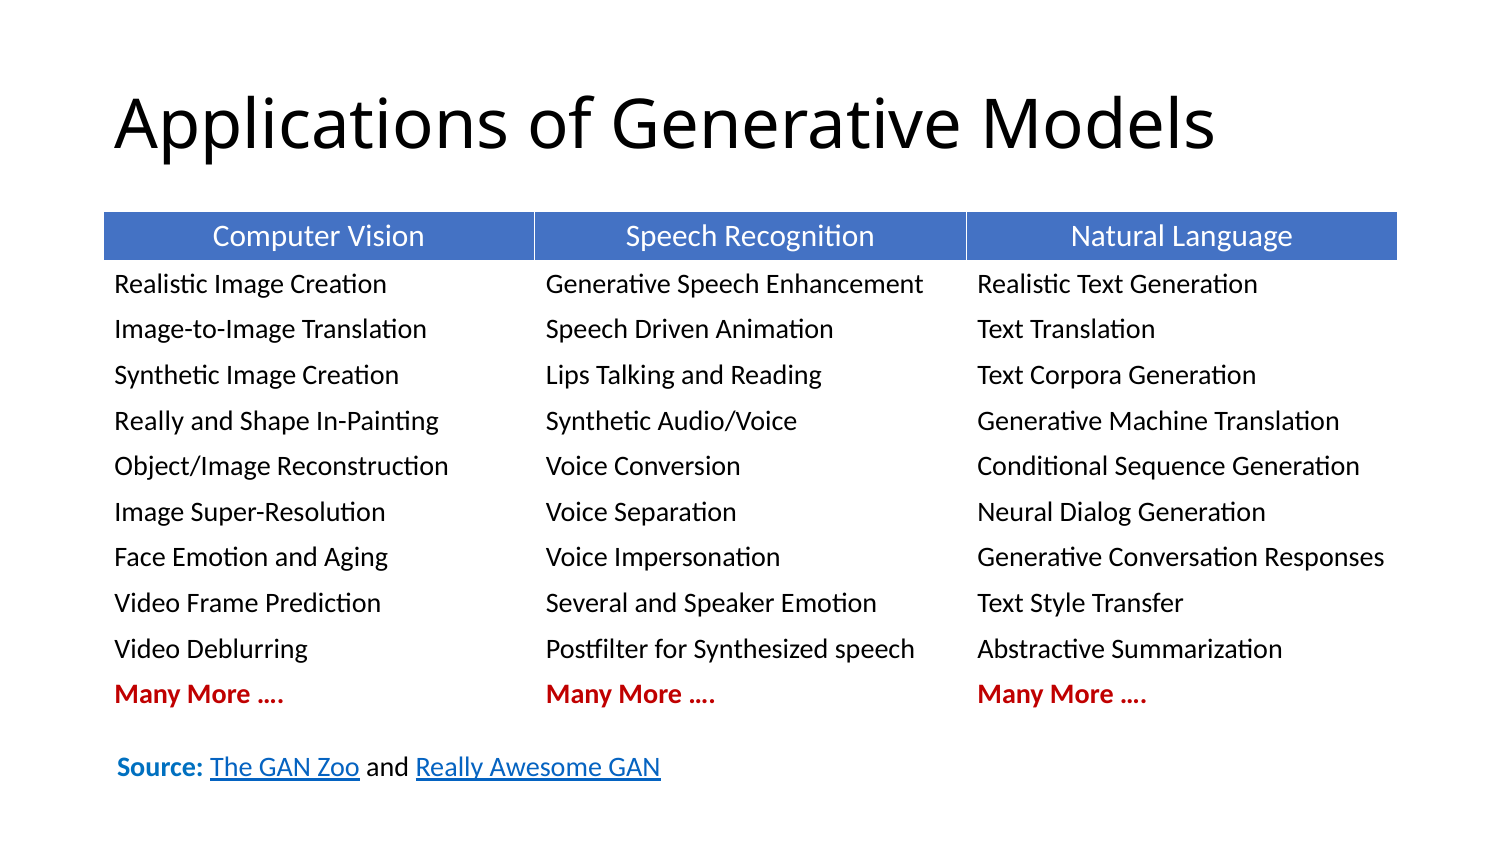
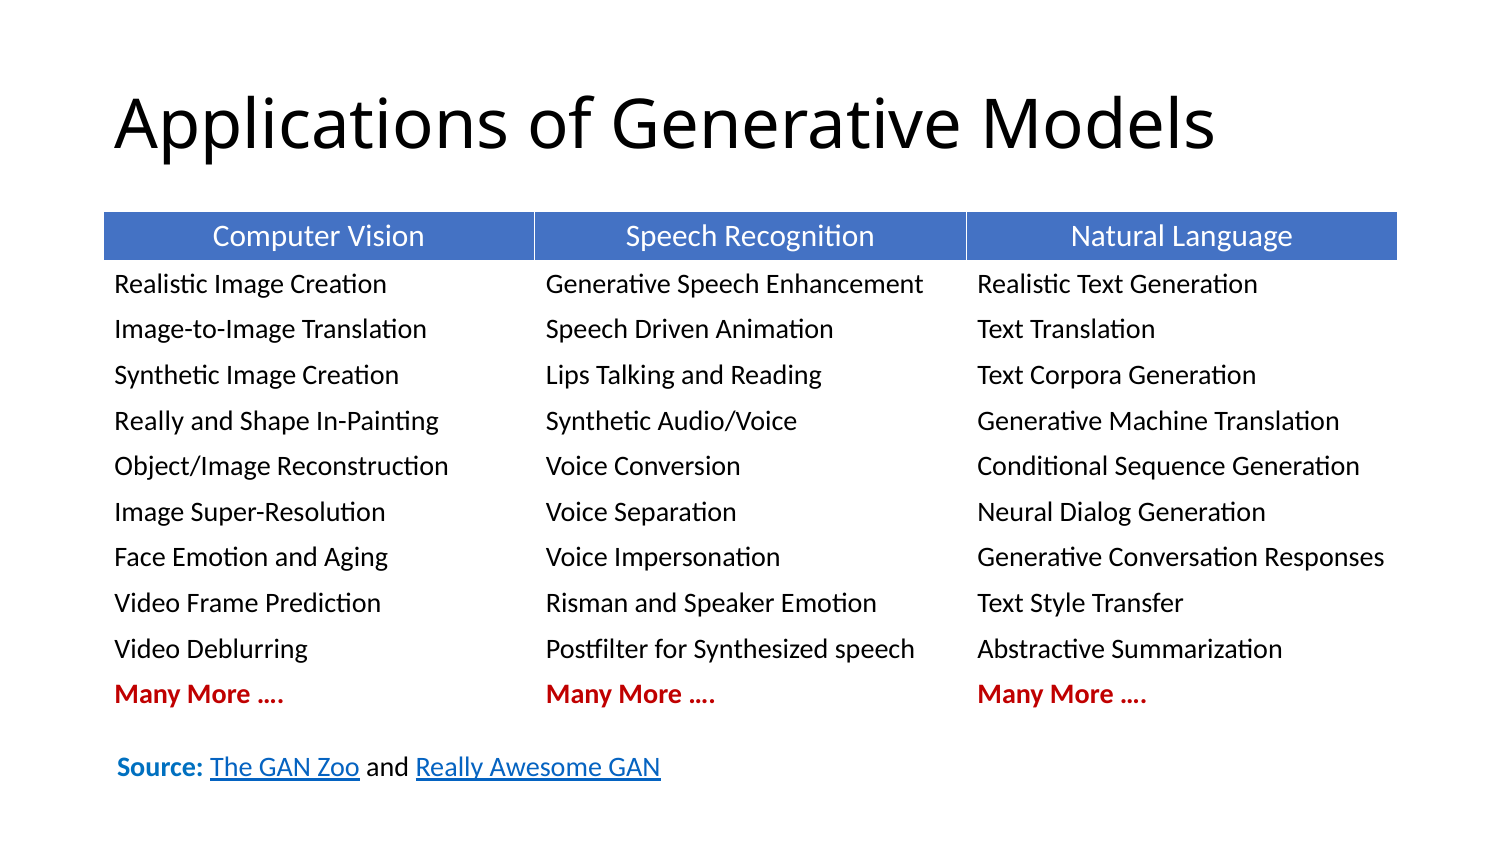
Several: Several -> Risman (587, 604)
